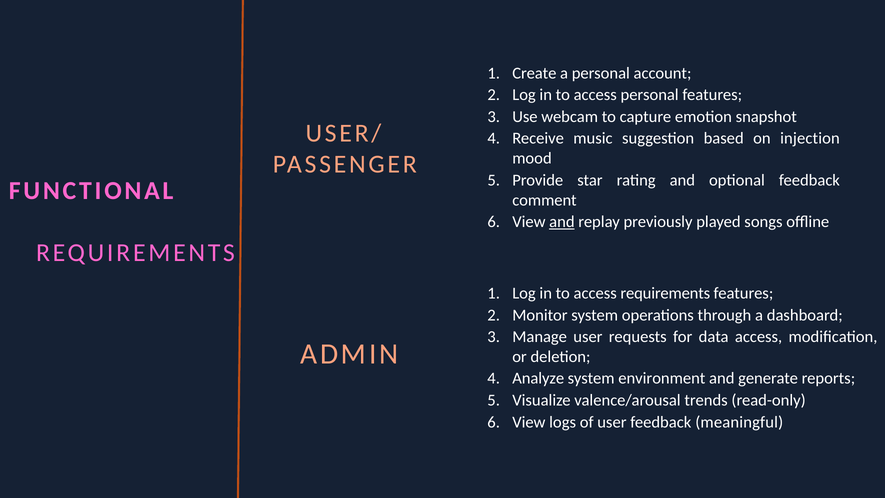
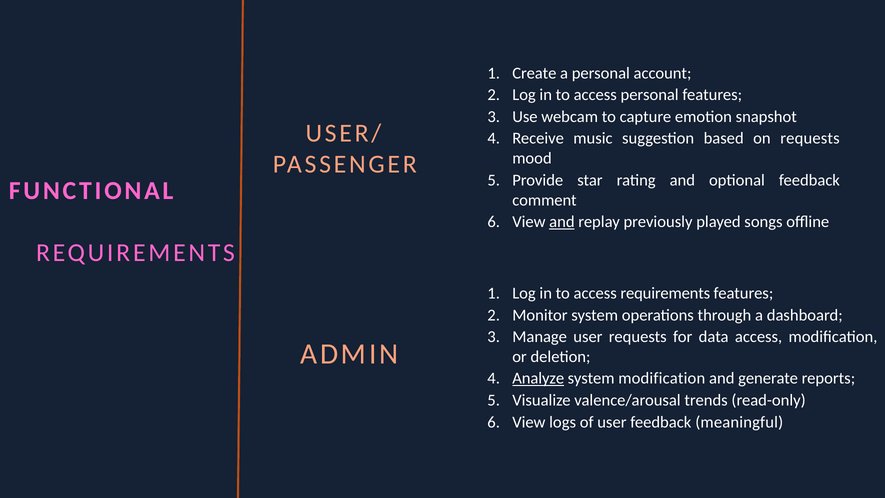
on injection: injection -> requests (810, 138)
Analyze underline: none -> present (538, 378)
system environment: environment -> modification (662, 378)
